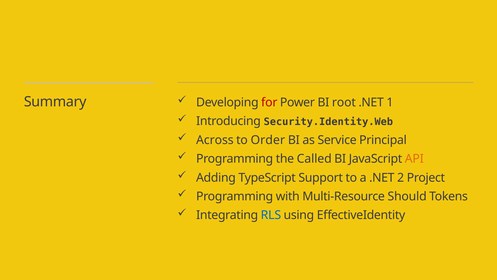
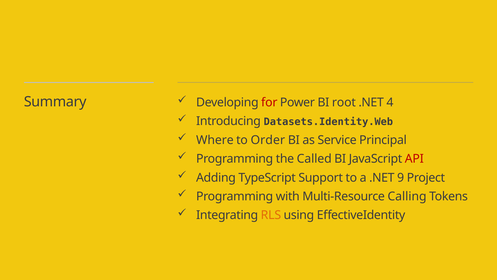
1: 1 -> 4 (390, 102)
Security.Identity.Web: Security.Identity.Web -> Datasets.Identity.Web (328, 122)
Across: Across -> Where (215, 140)
API colour: orange -> red (414, 159)
2: 2 -> 9 (401, 177)
Should: Should -> Calling (407, 196)
RLS colour: blue -> orange (271, 215)
